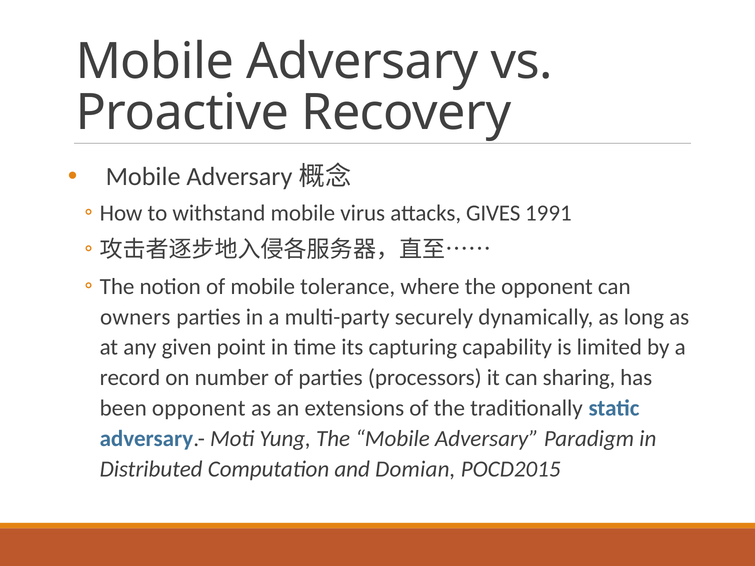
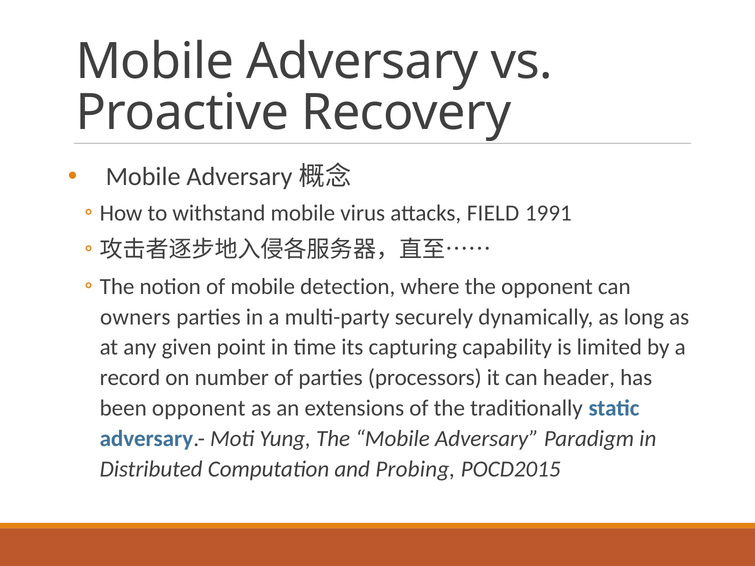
GIVES: GIVES -> FIELD (493, 213)
tolerance: tolerance -> detection (348, 287)
sharing: sharing -> header (579, 378)
Domian: Domian -> Probing (415, 469)
